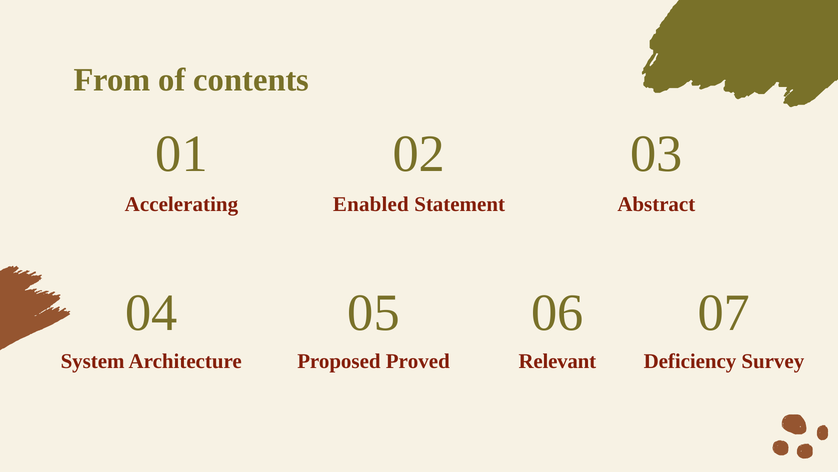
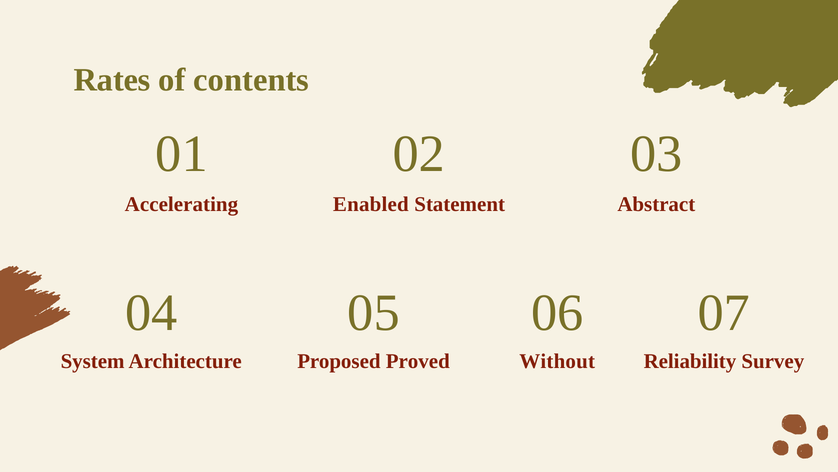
From: From -> Rates (112, 80)
Relevant: Relevant -> Without (557, 361)
Deficiency: Deficiency -> Reliability (690, 361)
